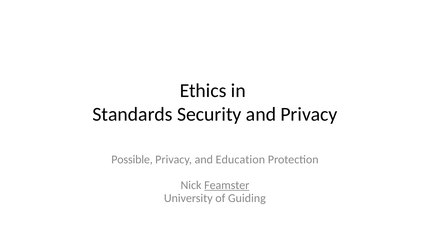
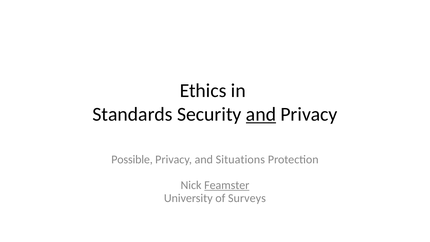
and underline: none -> present (261, 114)
Education: Education -> Situations (240, 159)
Guiding: Guiding -> Surveys (247, 198)
